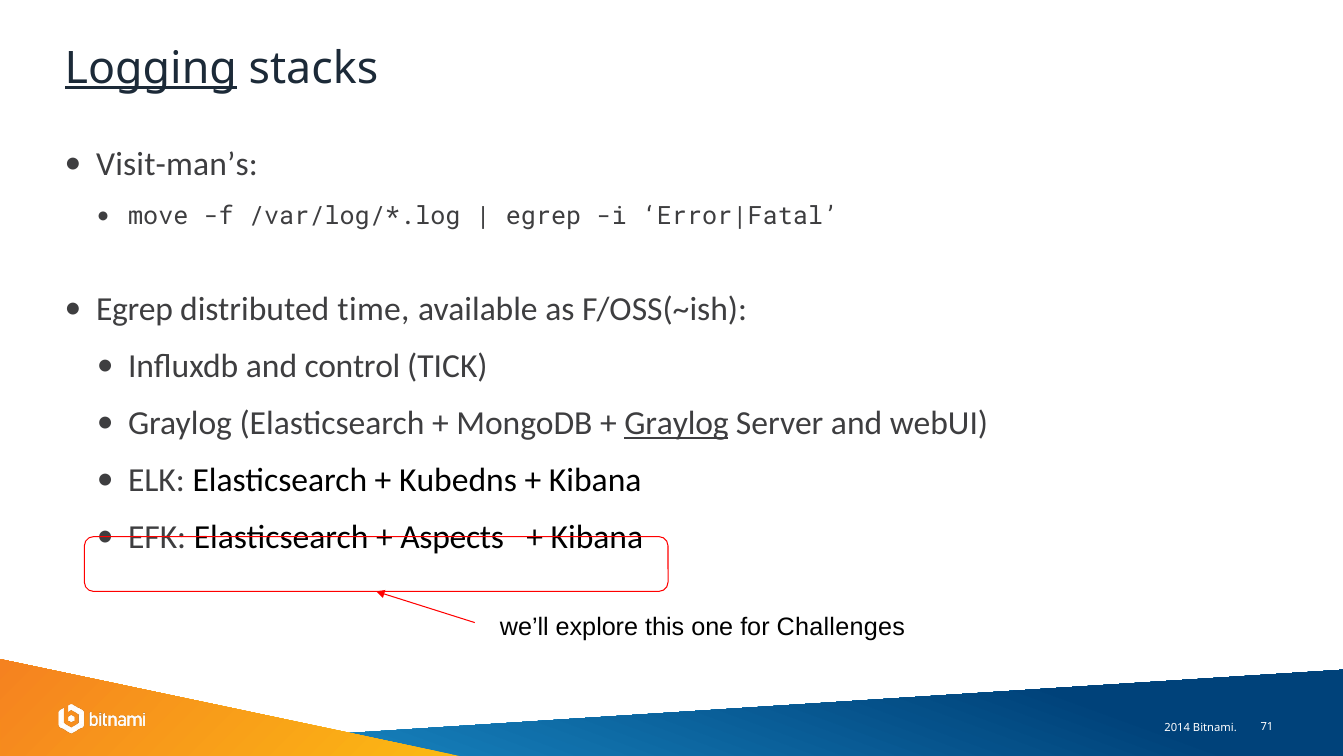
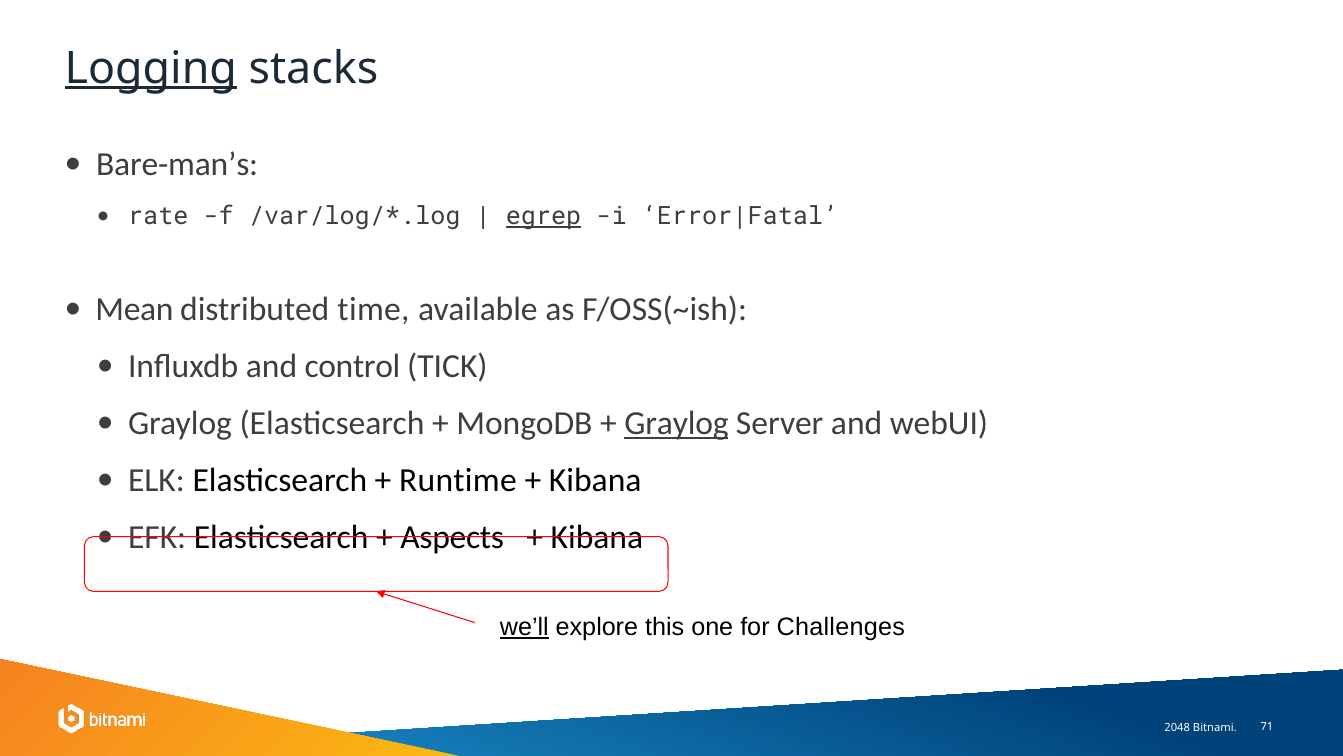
Visit-man’s: Visit-man’s -> Bare-man’s (177, 165)
move: move -> rate (158, 216)
egrep underline: none -> present (544, 216)
Egrep: Egrep -> Mean (135, 309)
Kubedns: Kubedns -> Runtime (458, 480)
we’ll underline: none -> present (524, 627)
2014: 2014 -> 2048 (1177, 727)
